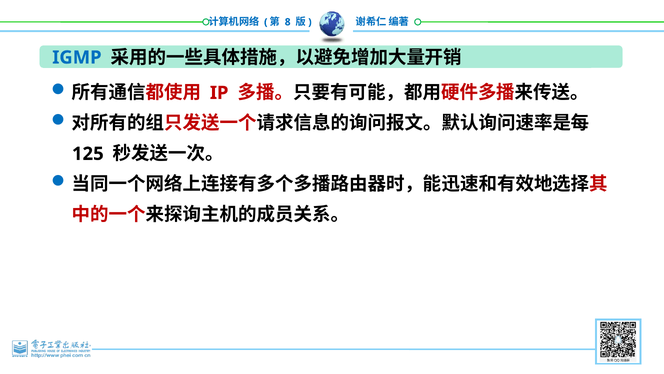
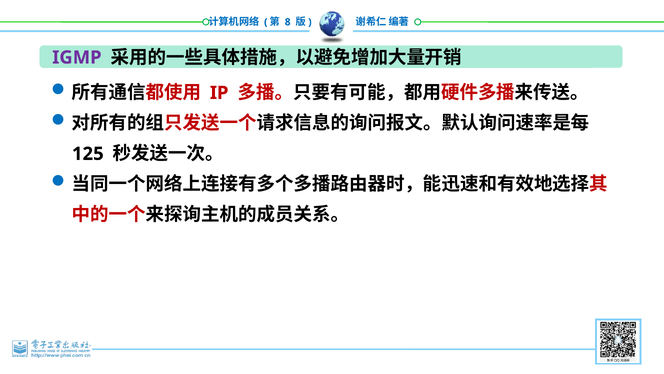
IGMP colour: blue -> purple (77, 57)
